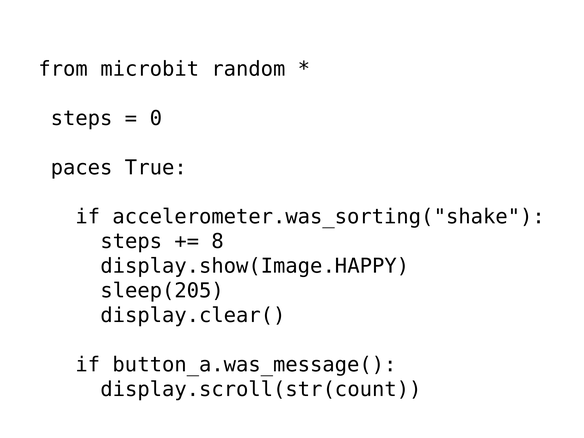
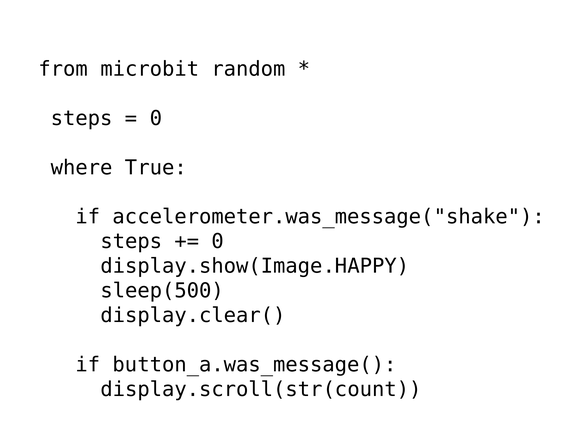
paces: paces -> where (82, 168)
accelerometer.was_sorting("shake: accelerometer.was_sorting("shake -> accelerometer.was_message("shake (329, 217)
8: 8 -> 0 (218, 242)
sleep(205: sleep(205 -> sleep(500 (162, 291)
